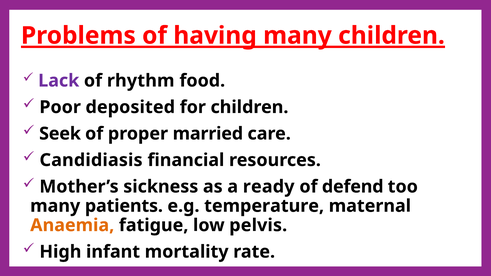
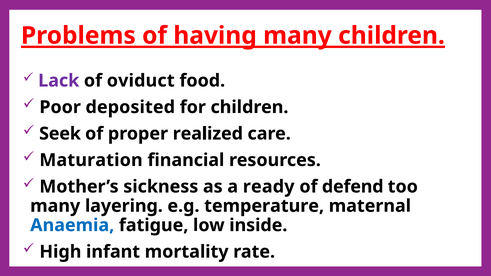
rhythm: rhythm -> oviduct (141, 81)
married: married -> realized (208, 134)
Candidiasis: Candidiasis -> Maturation (91, 160)
patients: patients -> layering (124, 206)
Anaemia colour: orange -> blue (72, 225)
pelvis: pelvis -> inside (258, 225)
